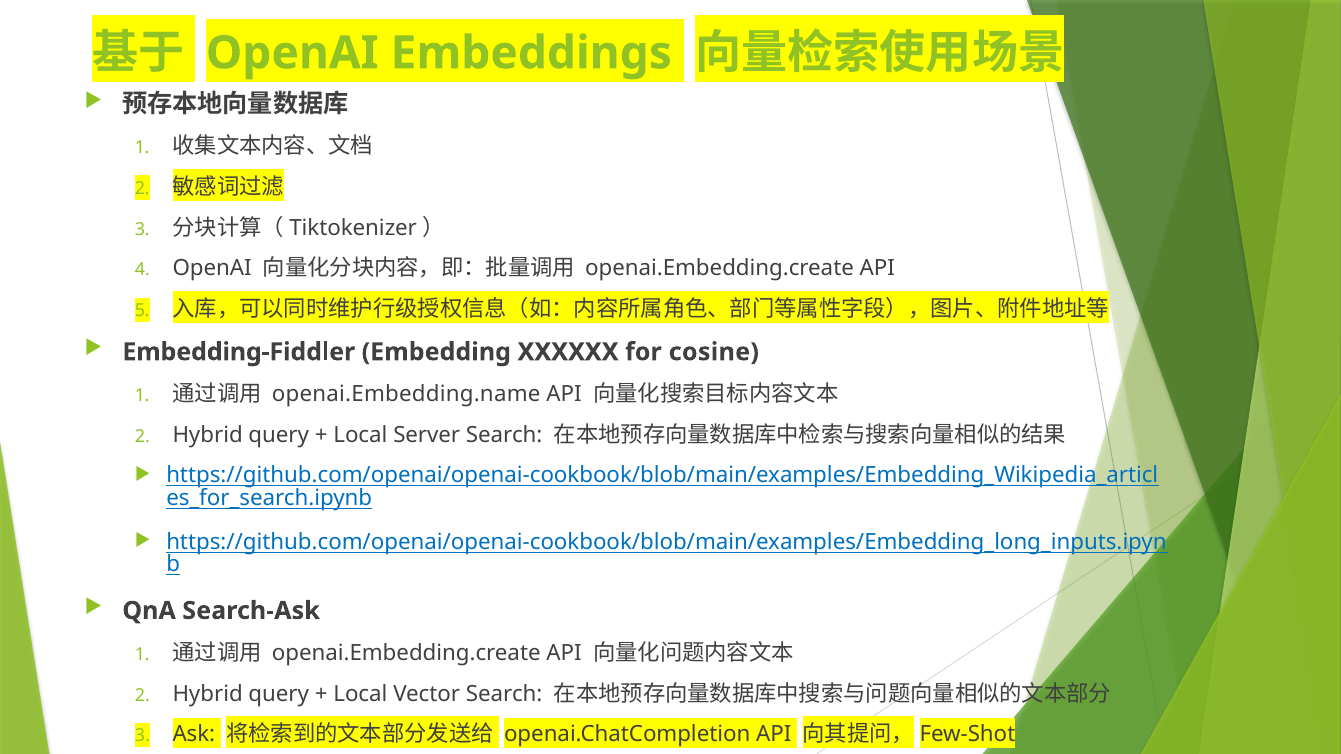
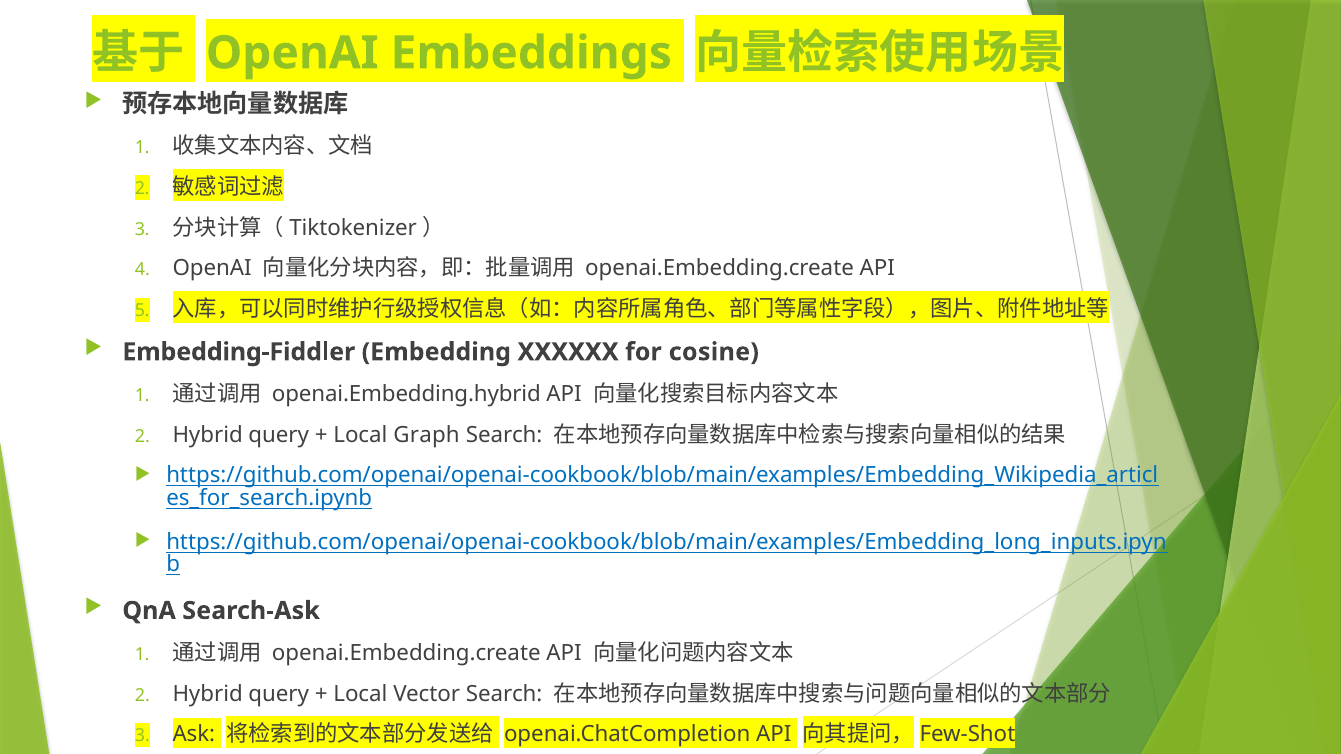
openai.Embedding.name: openai.Embedding.name -> openai.Embedding.hybrid (406, 394)
Server: Server -> Graph (427, 435)
